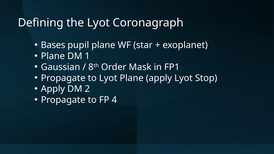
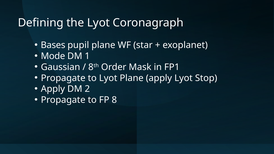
Plane: Plane -> Mode (53, 56)
4: 4 -> 8 (114, 100)
